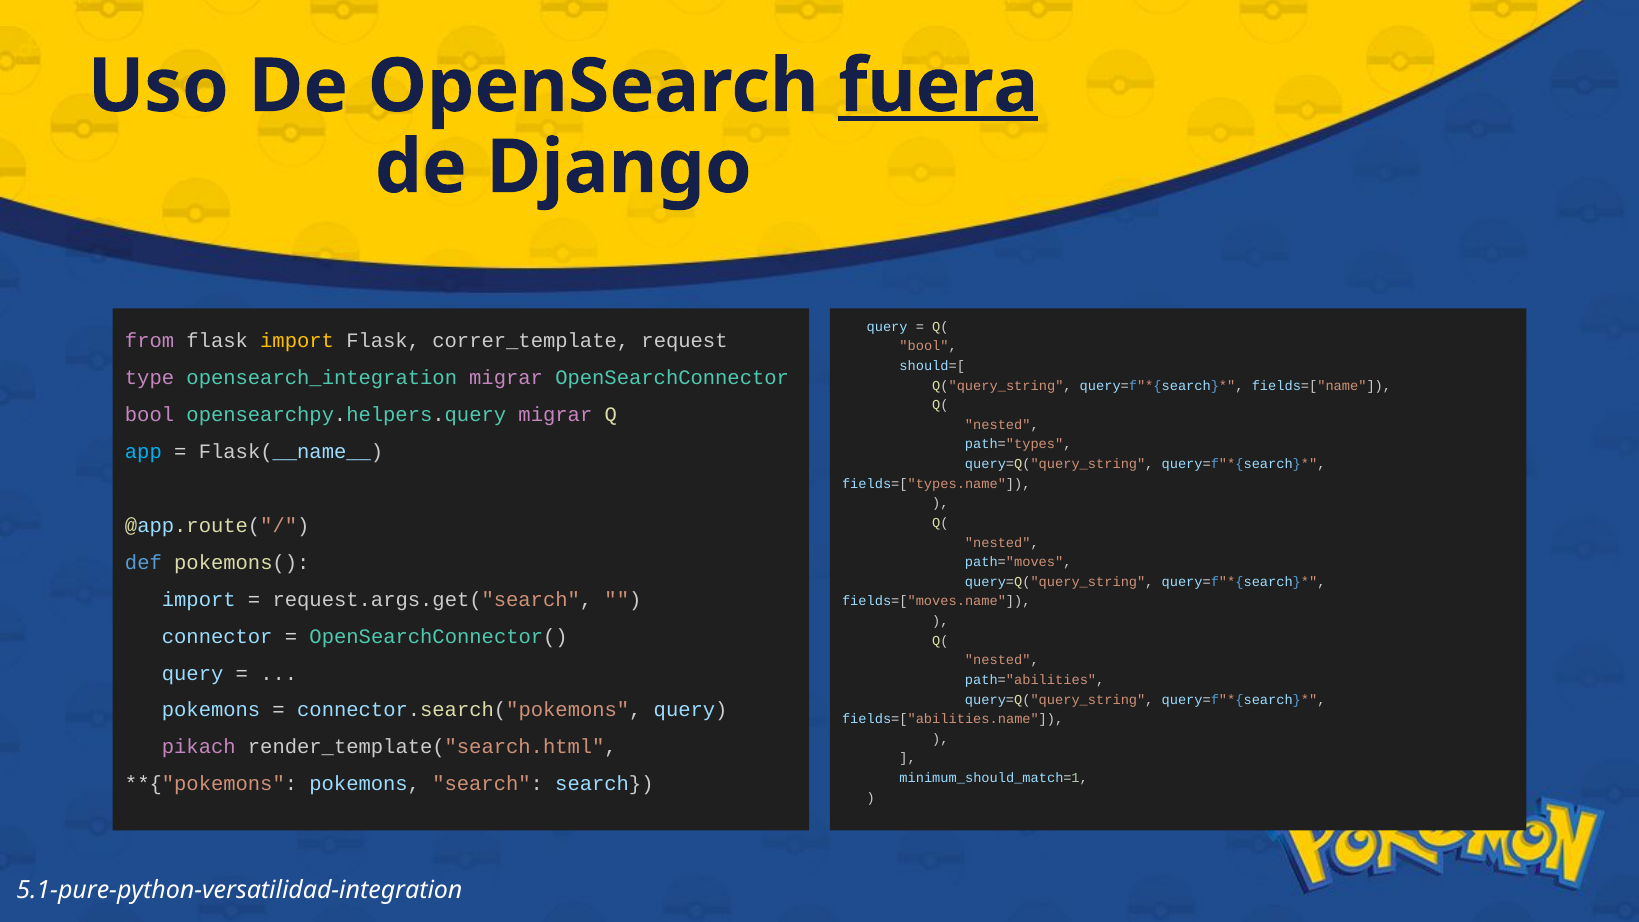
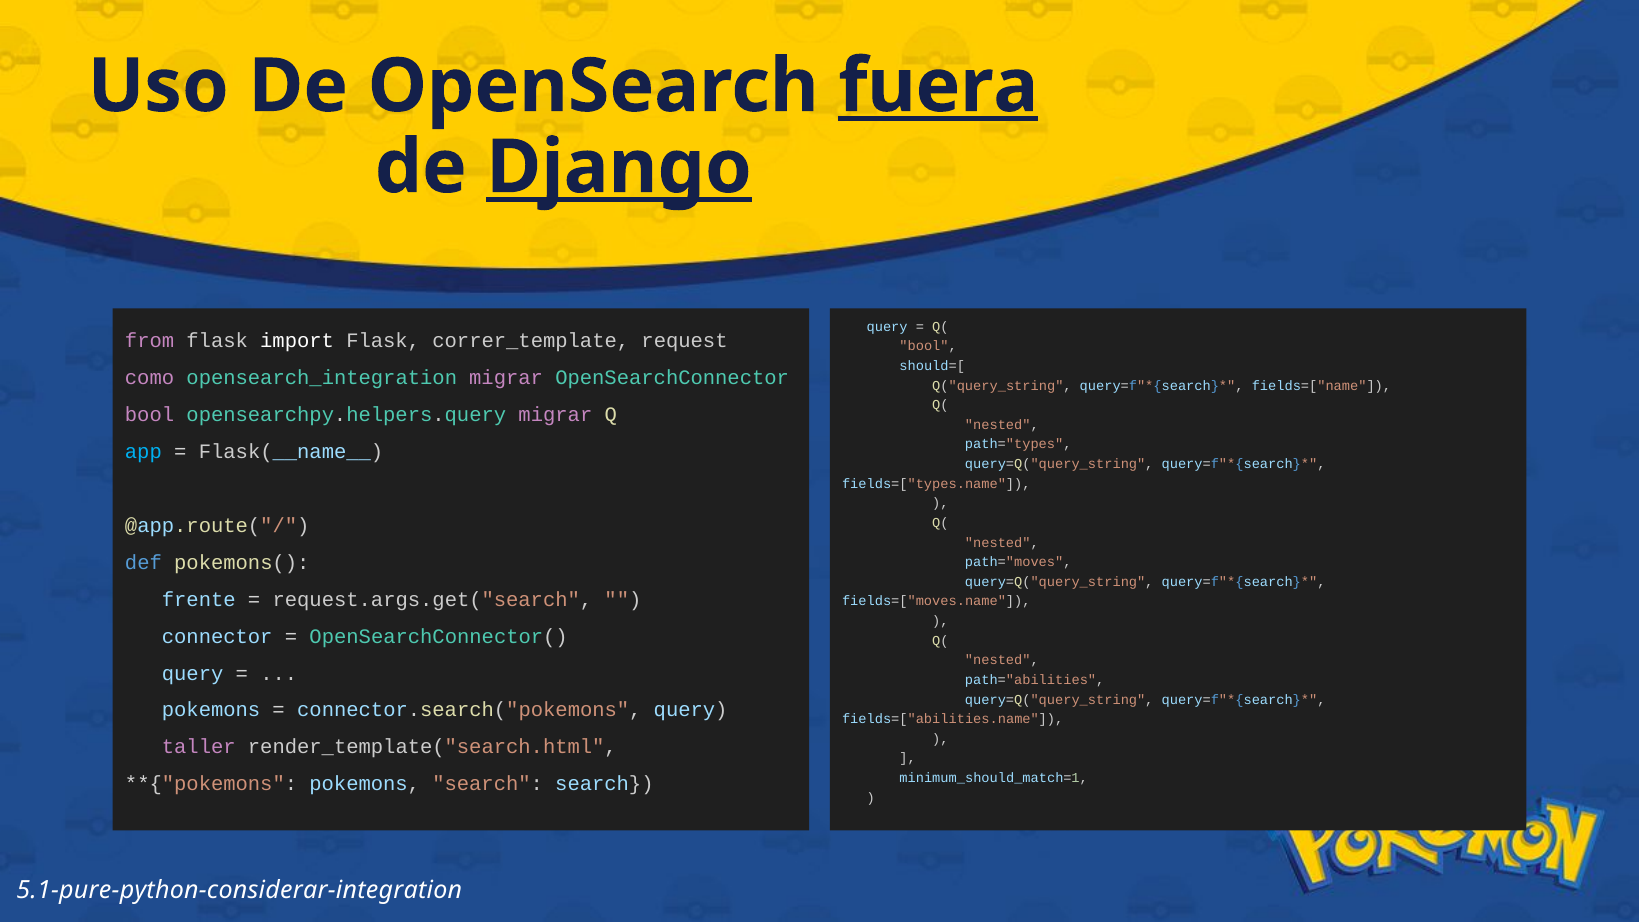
Django underline: none -> present (619, 167)
import colour: yellow -> white (297, 340)
type: type -> como (150, 377)
import: import -> frente (199, 599)
pikach: pikach -> taller (199, 747)
5.1-pure-python-versatilidad-integration: 5.1-pure-python-versatilidad-integration -> 5.1-pure-python-considerar-integration (239, 890)
